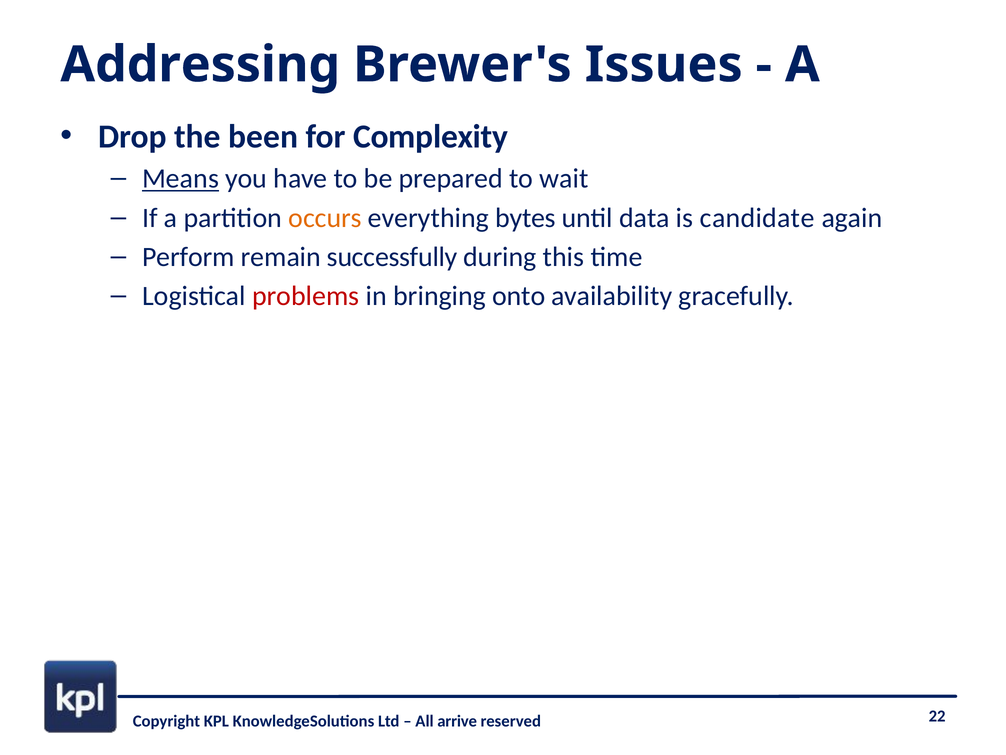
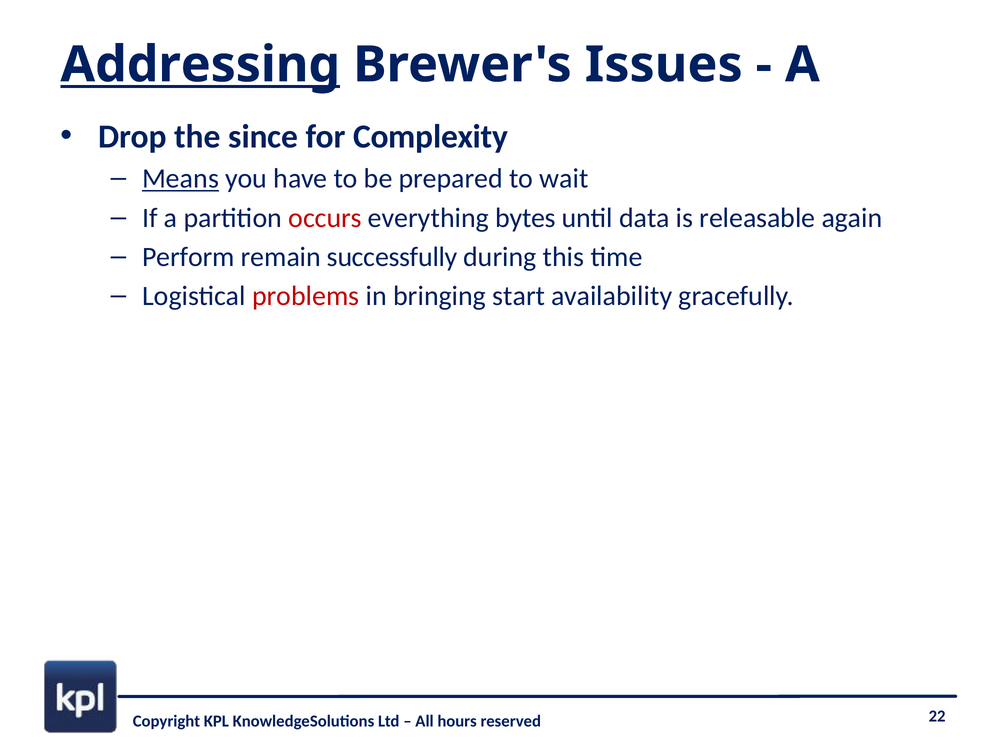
Addressing underline: none -> present (200, 65)
been: been -> since (263, 137)
occurs colour: orange -> red (325, 218)
candidate: candidate -> releasable (757, 218)
onto: onto -> start (519, 296)
arrive: arrive -> hours (457, 721)
